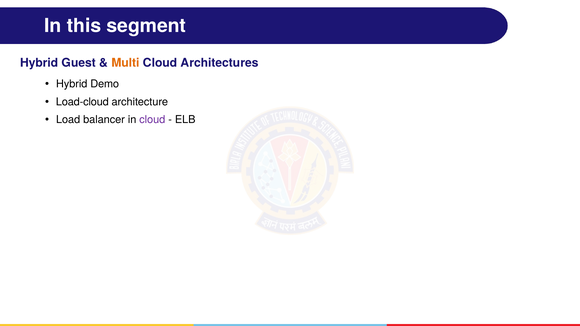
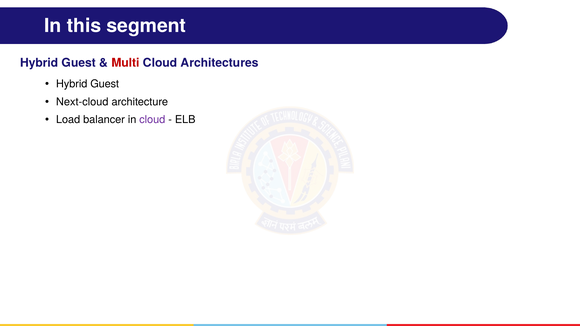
Multi colour: orange -> red (125, 63)
Demo: Demo -> Guest (105, 84)
Load-cloud: Load-cloud -> Next-cloud (82, 102)
